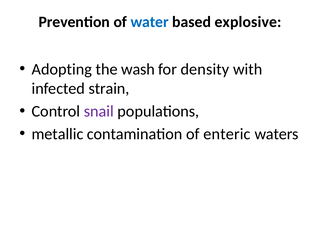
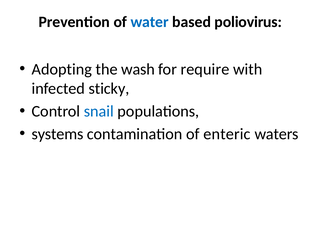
explosive: explosive -> poliovirus (248, 22)
density: density -> require (205, 69)
strain: strain -> sticky (109, 89)
snail colour: purple -> blue (99, 111)
metallic: metallic -> systems (58, 134)
